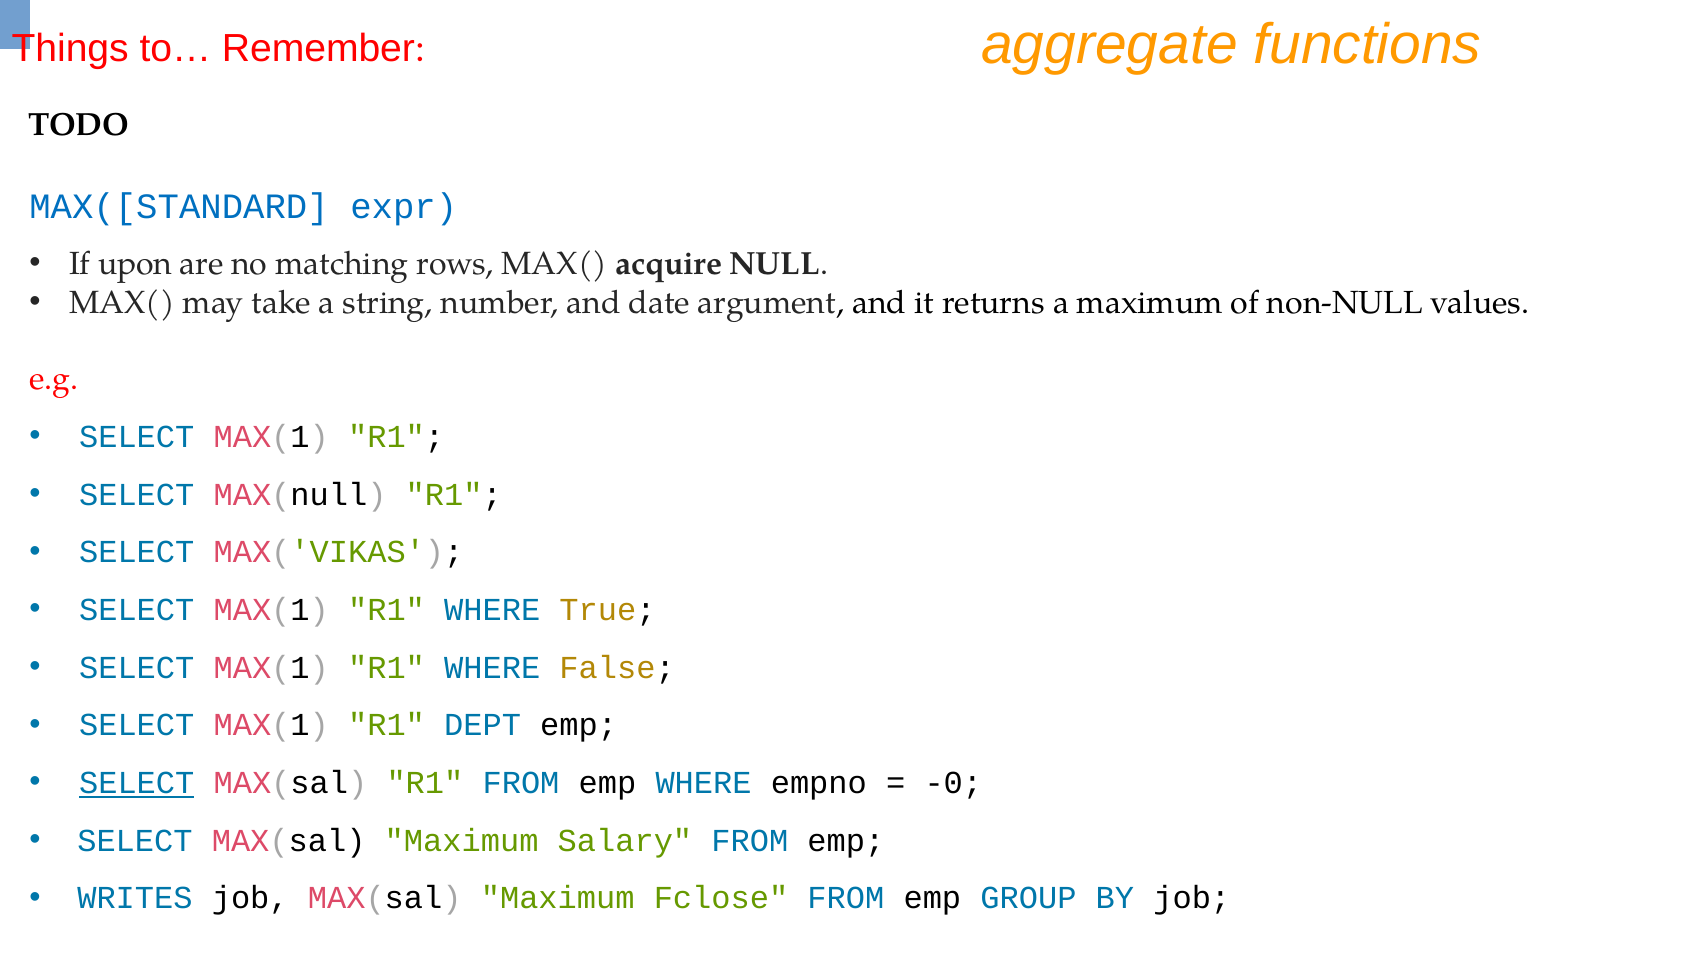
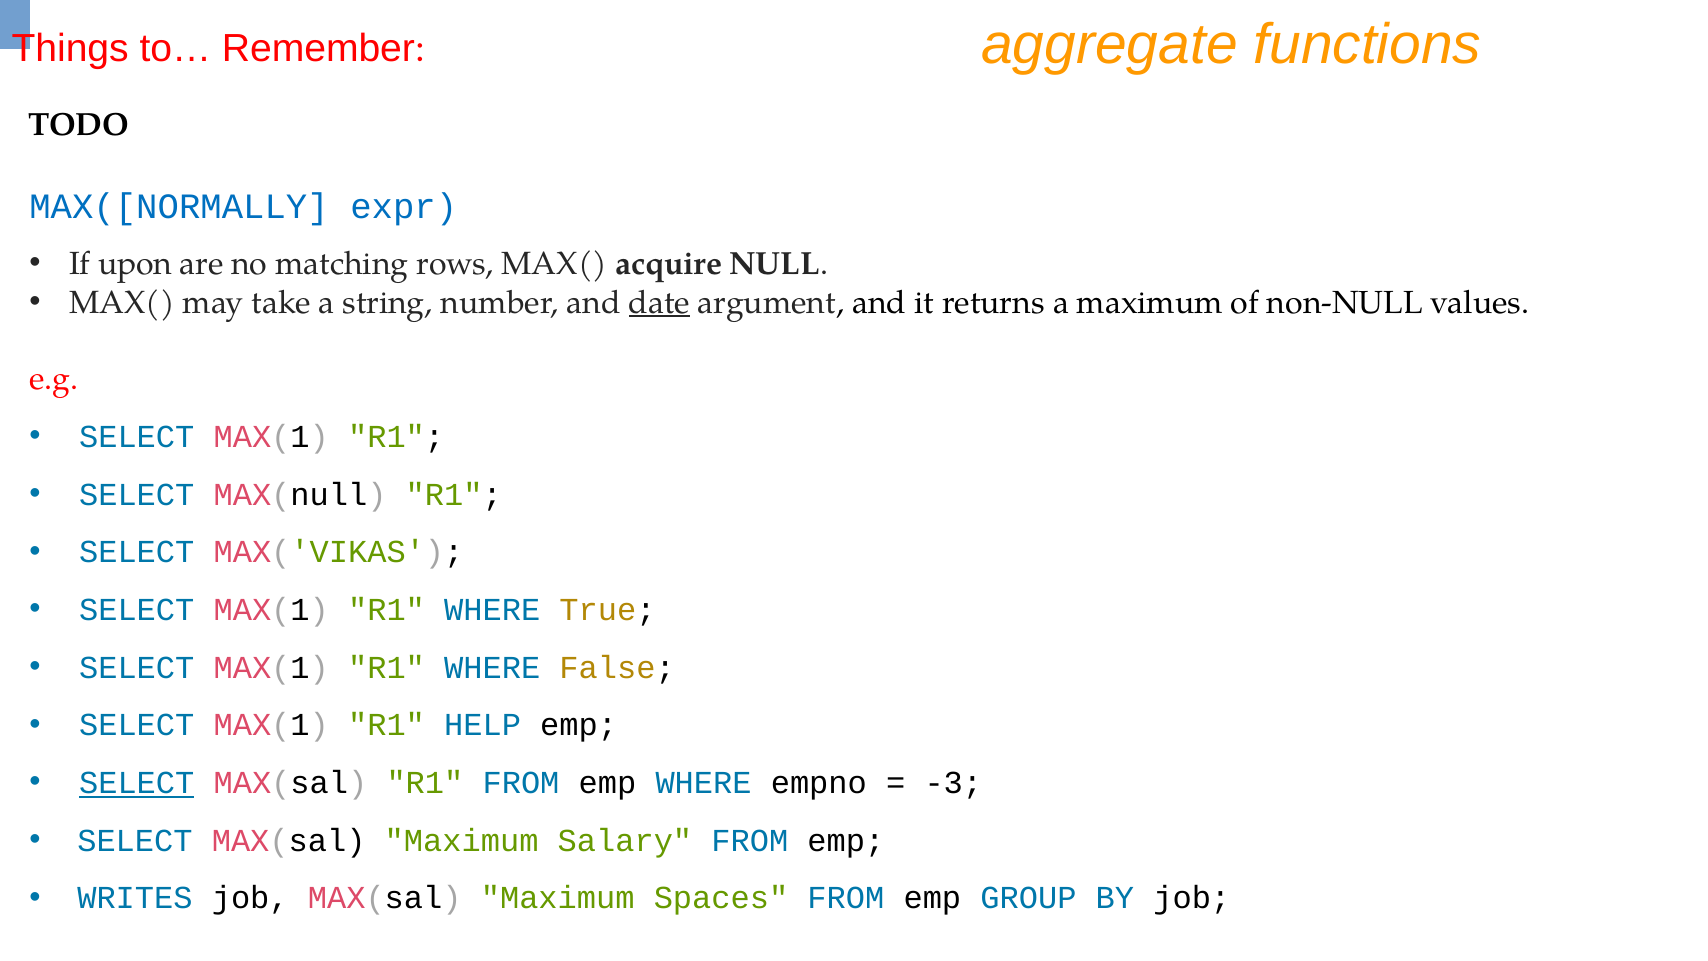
MAX([STANDARD: MAX([STANDARD -> MAX([NORMALLY (179, 207)
date underline: none -> present (659, 302)
DEPT: DEPT -> HELP (483, 725)
-0: -0 -> -3 (953, 783)
Fclose: Fclose -> Spaces (721, 898)
